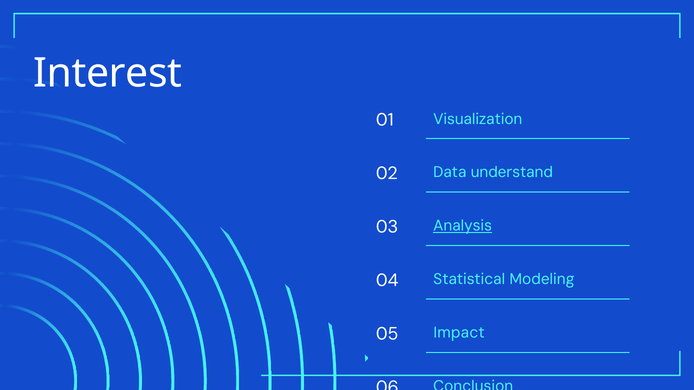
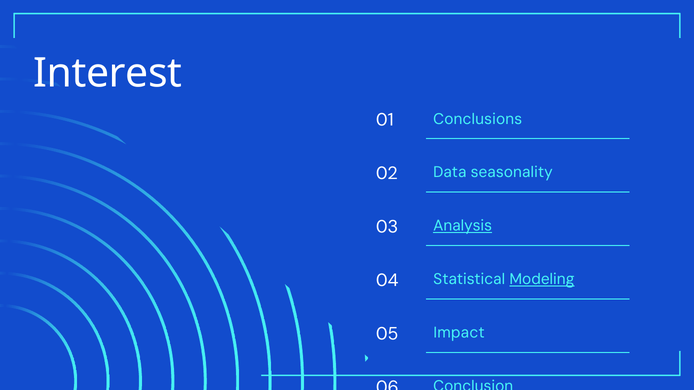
Visualization: Visualization -> Conclusions (478, 119)
understand: understand -> seasonality (512, 173)
Modeling underline: none -> present (542, 280)
